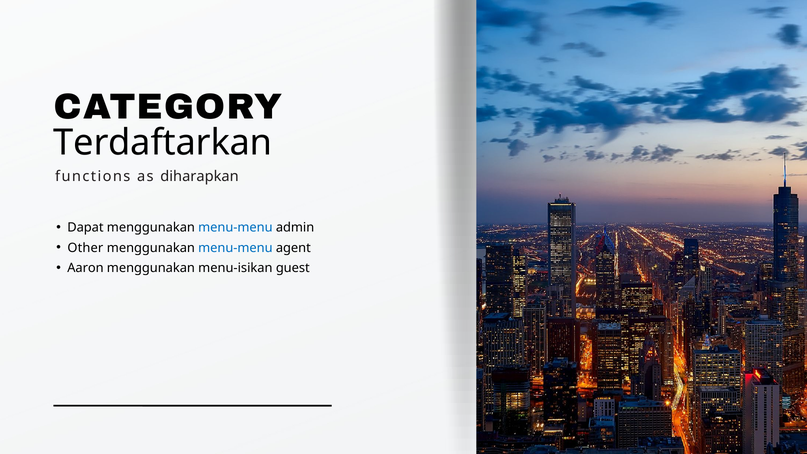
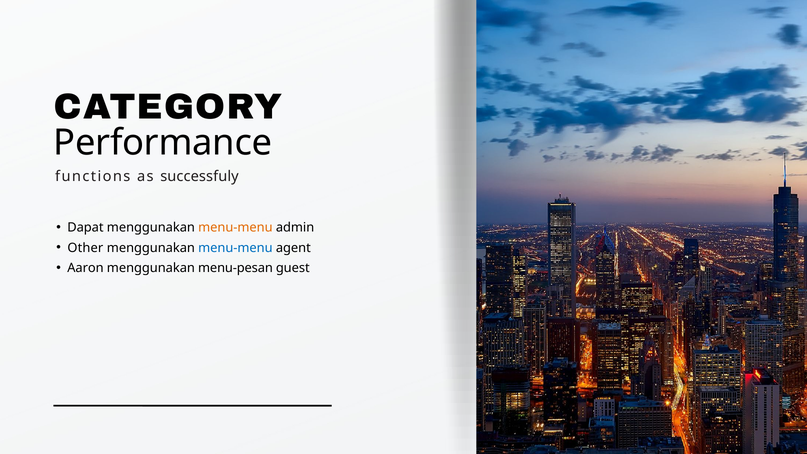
Terdaftarkan: Terdaftarkan -> Performance (163, 143)
diharapkan: diharapkan -> successfuly (199, 177)
menu-menu colour: blue -> orange (235, 228)
menu-isikan: menu-isikan -> menu-pesan (235, 268)
